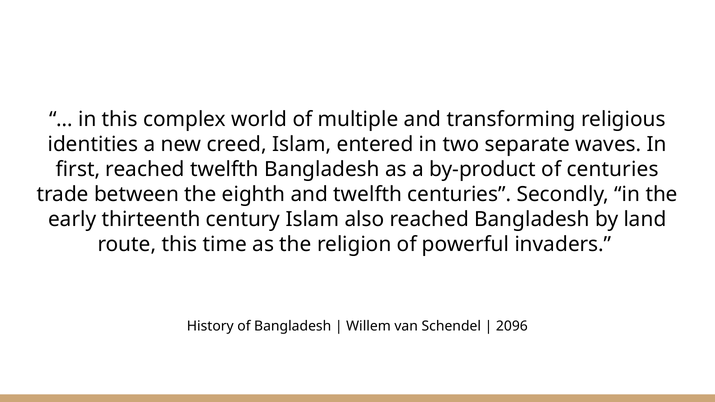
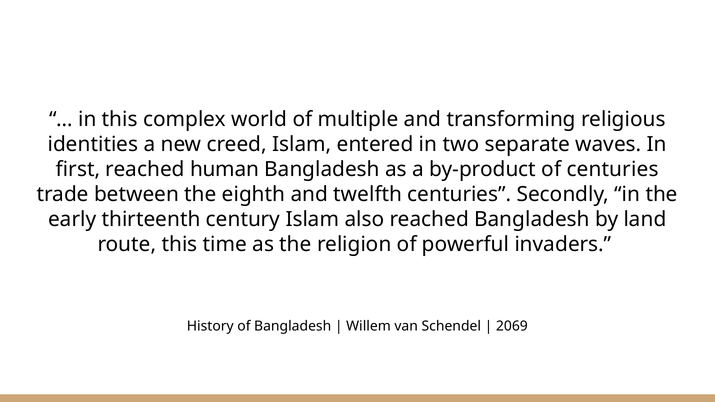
reached twelfth: twelfth -> human (225, 170)
2096: 2096 -> 2069 (512, 326)
